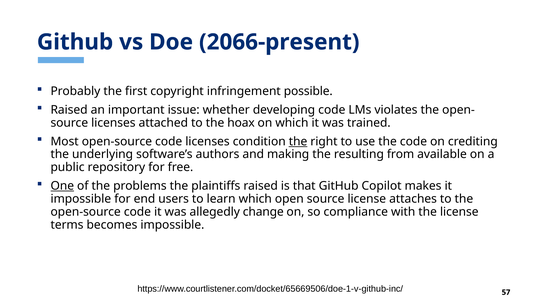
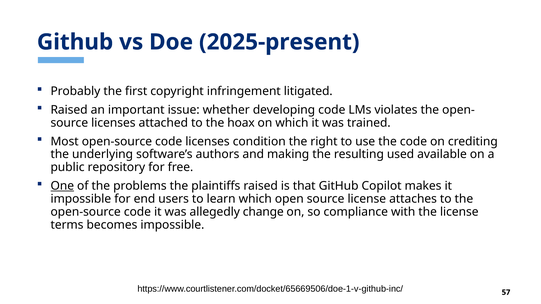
2066-present: 2066-present -> 2025-present (279, 42)
possible: possible -> litigated (308, 91)
the underline: present -> none (298, 142)
from: from -> used (401, 155)
